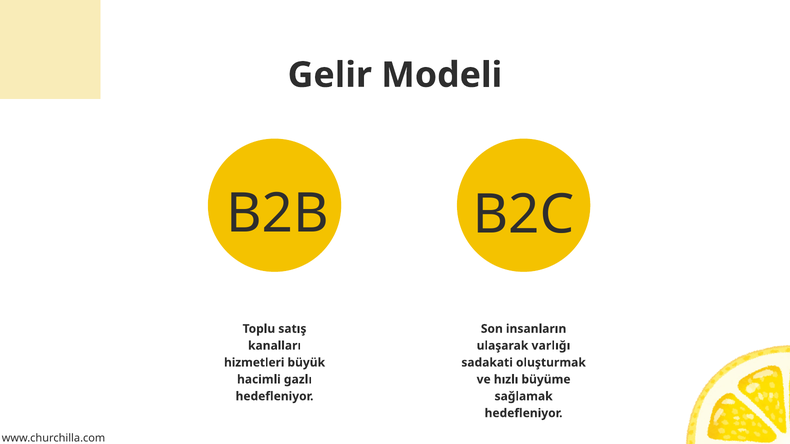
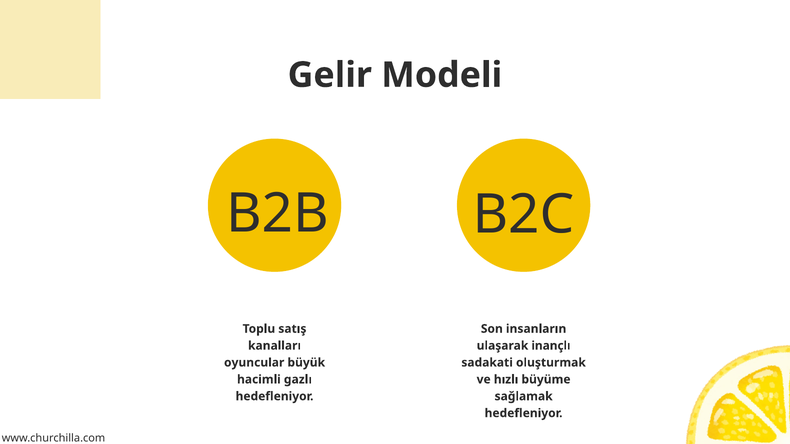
varlığı: varlığı -> inançlı (551, 346)
hizmetleri: hizmetleri -> oyuncular (254, 363)
